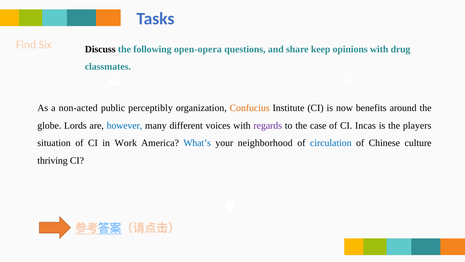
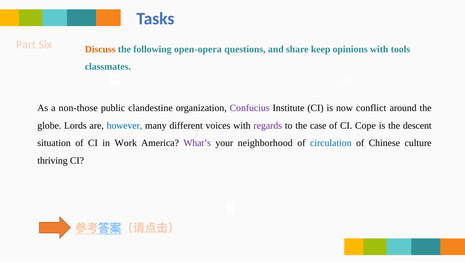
Find: Find -> Part (26, 45)
Discuss colour: black -> orange (100, 49)
drug: drug -> tools (400, 49)
non-acted: non-acted -> non-those (78, 108)
perceptibly: perceptibly -> clandestine (151, 108)
Confucius colour: orange -> purple (250, 108)
benefits: benefits -> conflict (371, 108)
Incas: Incas -> Cope (365, 125)
players: players -> descent (417, 125)
What’s colour: blue -> purple (197, 143)
